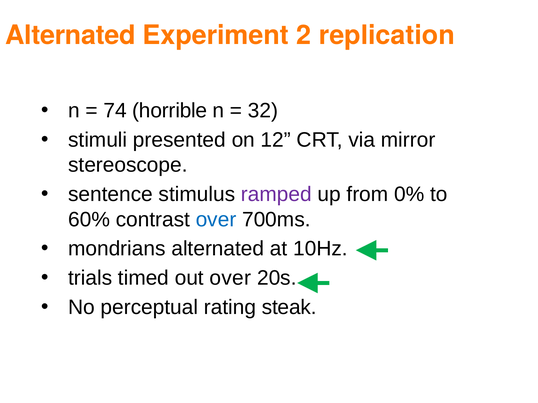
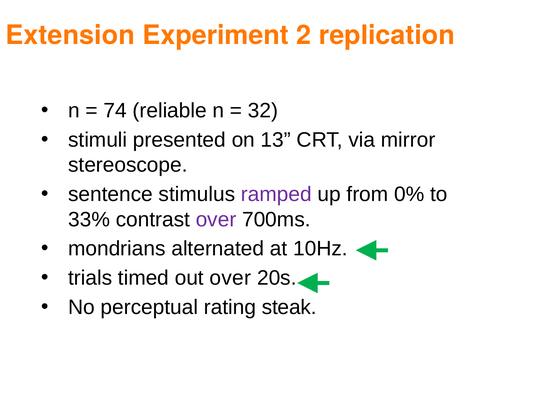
Alternated: Alternated -> Extension (70, 35)
horrible: horrible -> reliable (170, 111)
12: 12 -> 13 (276, 140)
60%: 60% -> 33% (89, 220)
over colour: blue -> purple (216, 220)
